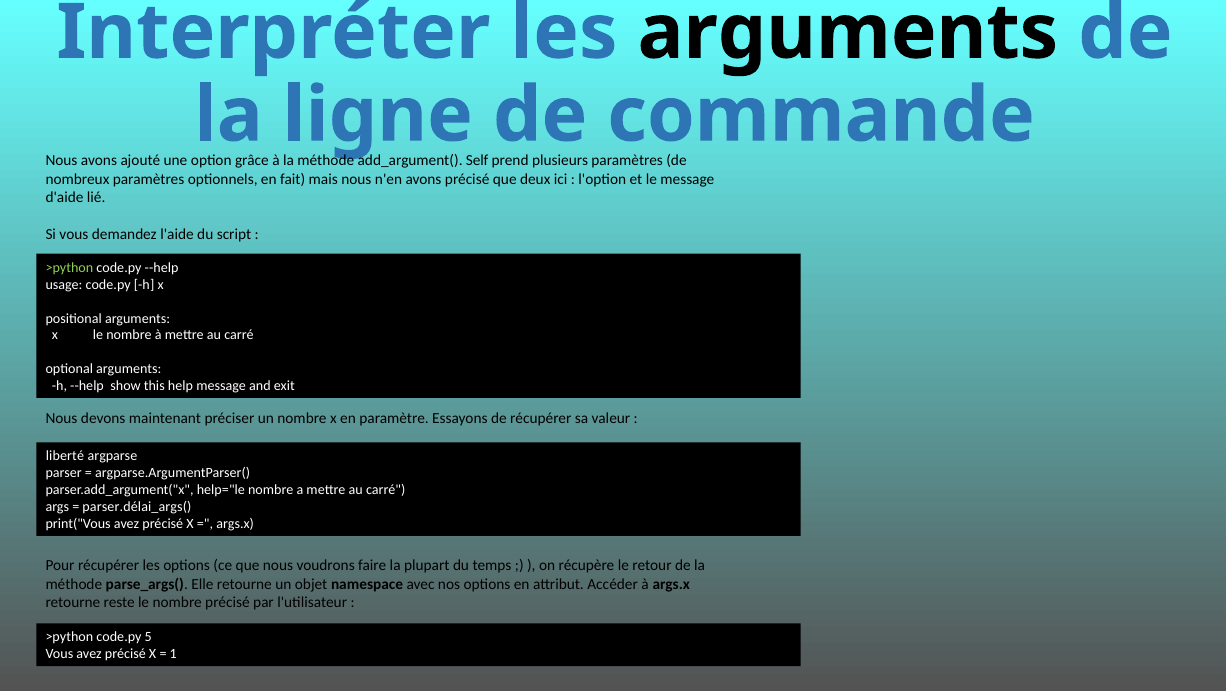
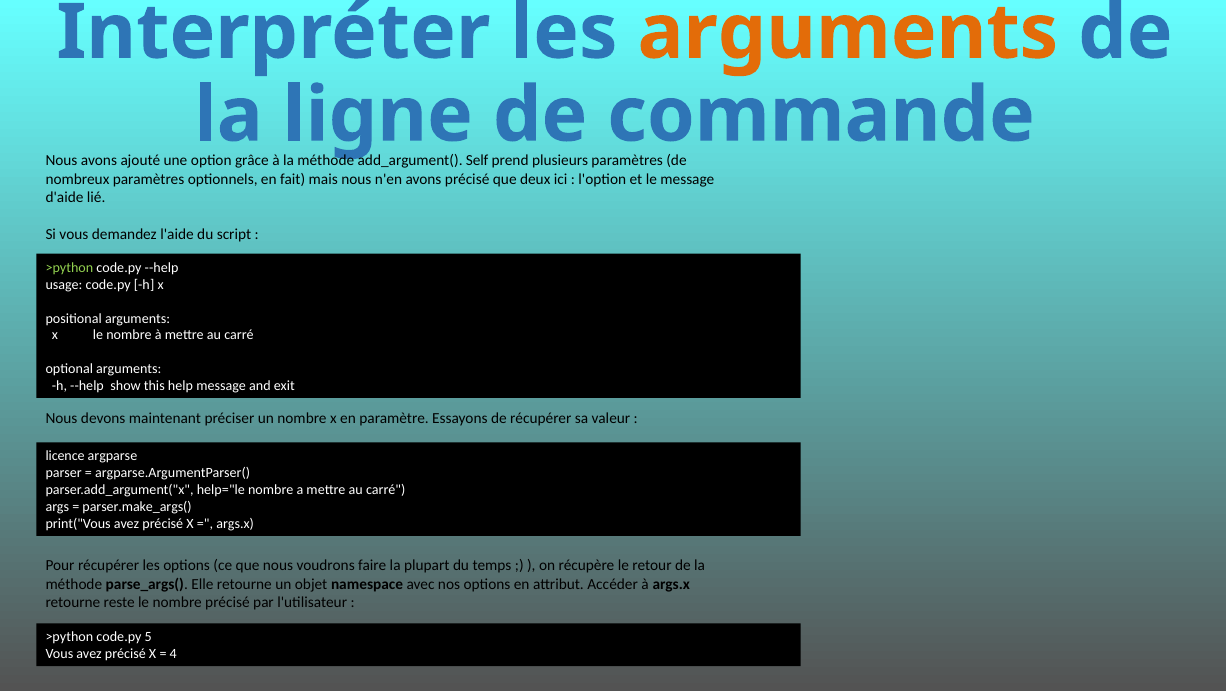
arguments colour: black -> orange (848, 32)
liberté: liberté -> licence (65, 457)
parser.délai_args(: parser.délai_args( -> parser.make_args( (137, 507)
1: 1 -> 4 (173, 654)
